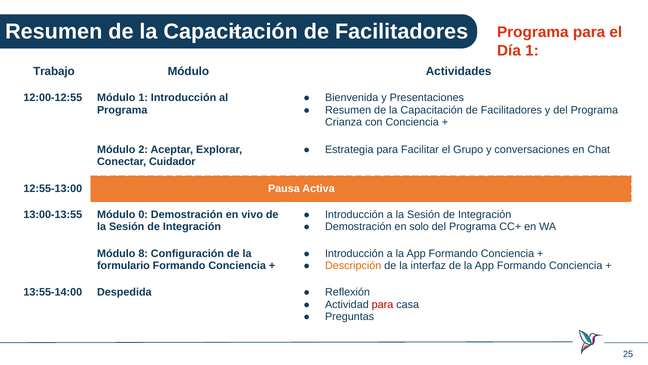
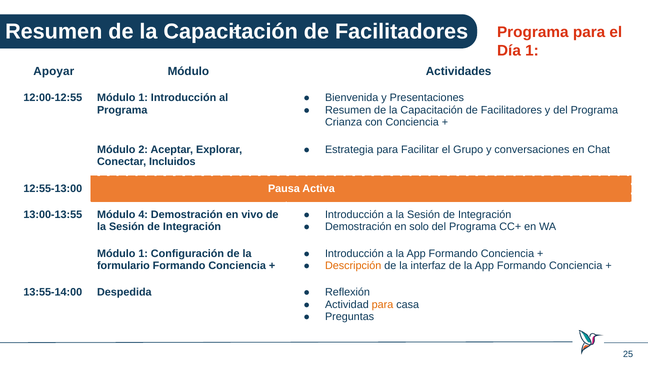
Trabajo: Trabajo -> Apoyar (54, 71)
Cuidador: Cuidador -> Incluidos (172, 162)
0: 0 -> 4 (143, 214)
8: 8 -> 1 (143, 253)
para colour: red -> orange (383, 304)
